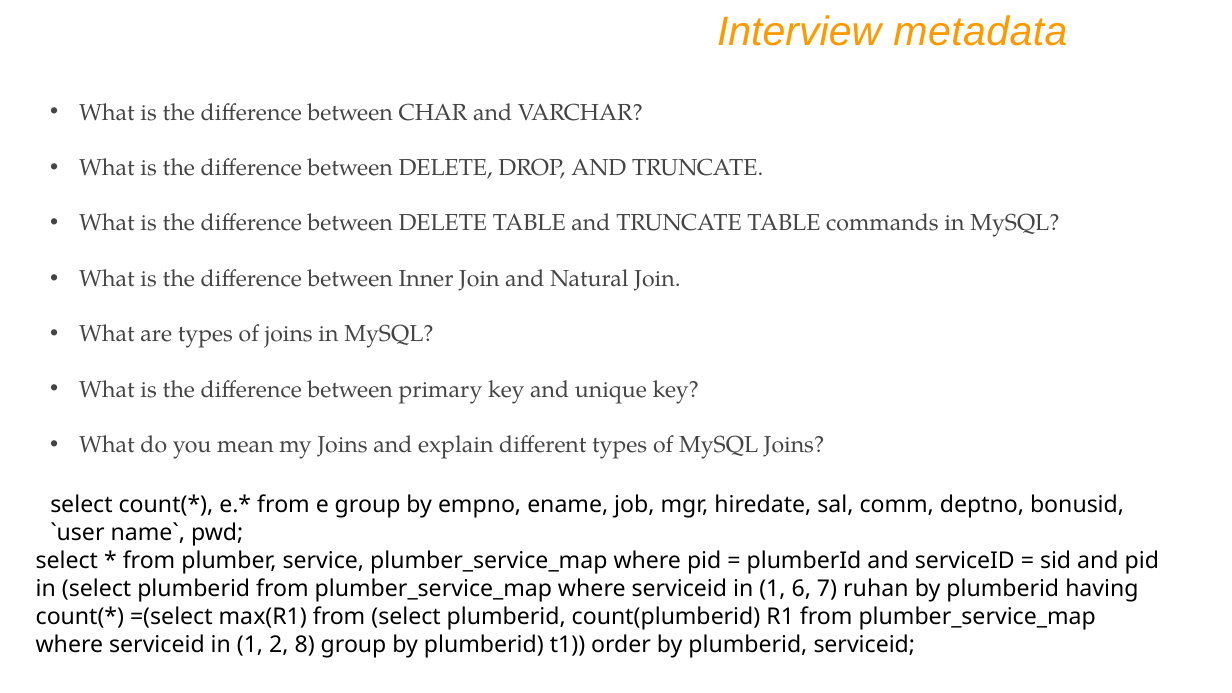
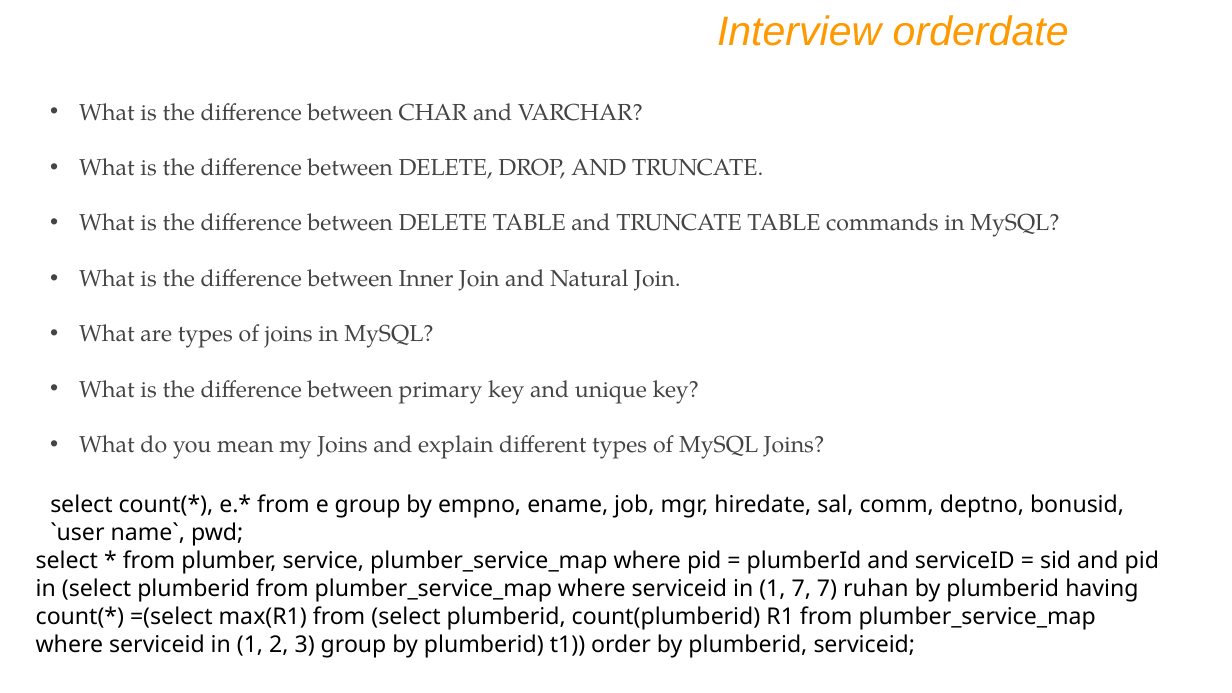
metadata: metadata -> orderdate (981, 32)
1 6: 6 -> 7 (801, 589)
8: 8 -> 3 (305, 645)
